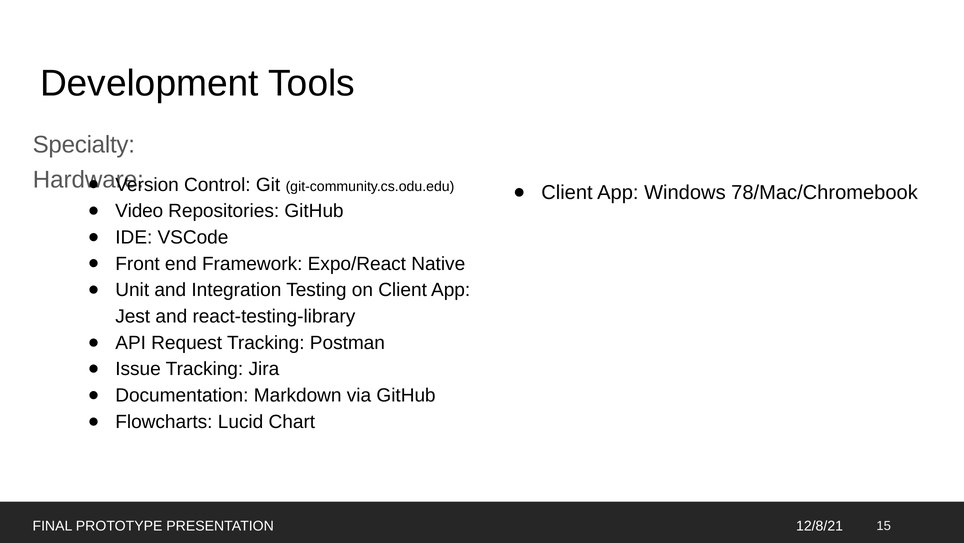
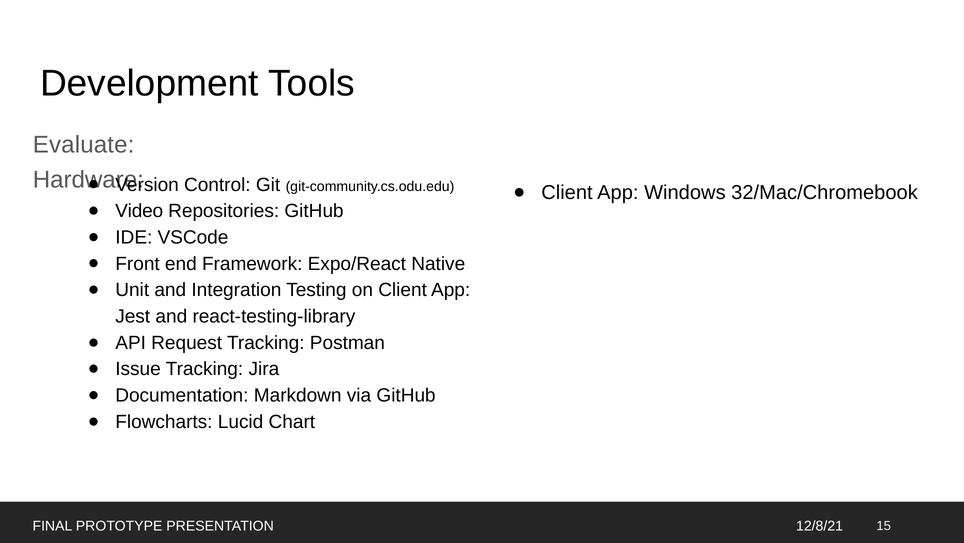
Specialty: Specialty -> Evaluate (84, 145)
78/Mac/Chromebook: 78/Mac/Chromebook -> 32/Mac/Chromebook (825, 192)
